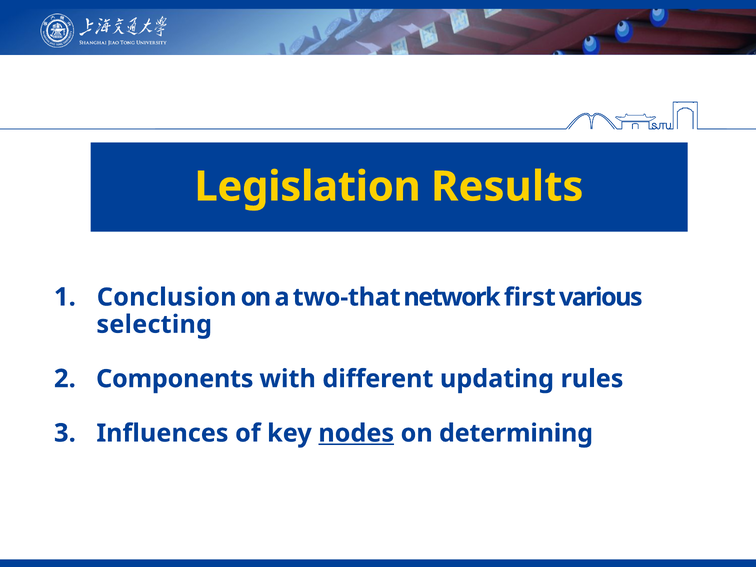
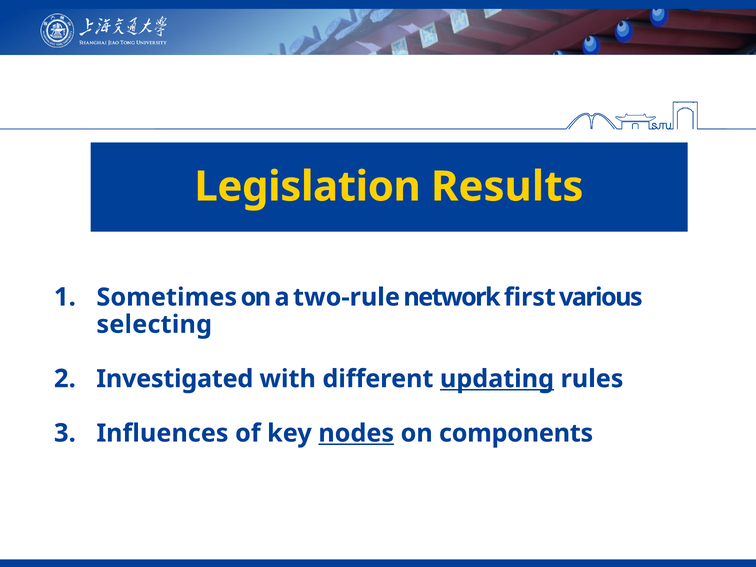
Conclusion: Conclusion -> Sometimes (167, 297)
two-that: two-that -> two-rule (347, 297)
Components: Components -> Investigated (175, 379)
updating underline: none -> present (497, 379)
determining: determining -> components (516, 433)
